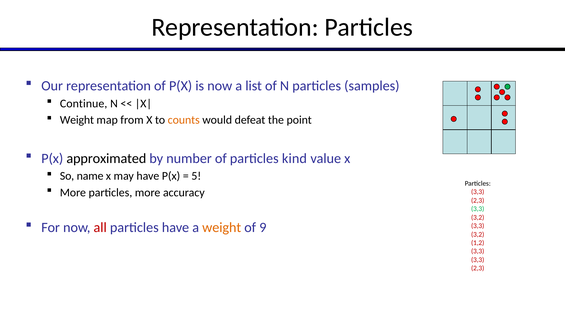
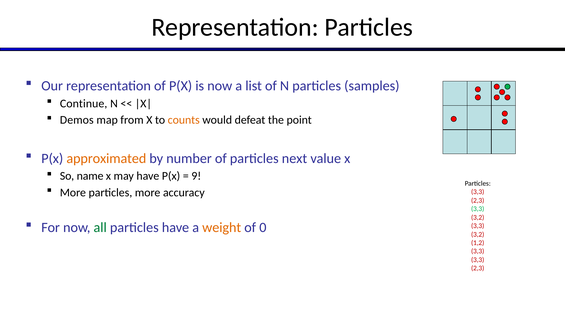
Weight: Weight -> Demos (77, 120)
approximated colour: black -> orange (106, 158)
kind: kind -> next (294, 158)
5: 5 -> 9 (196, 176)
all colour: red -> green (100, 227)
9: 9 -> 0 (263, 227)
